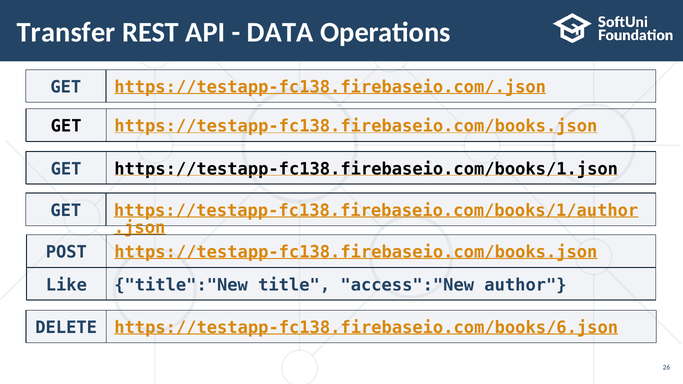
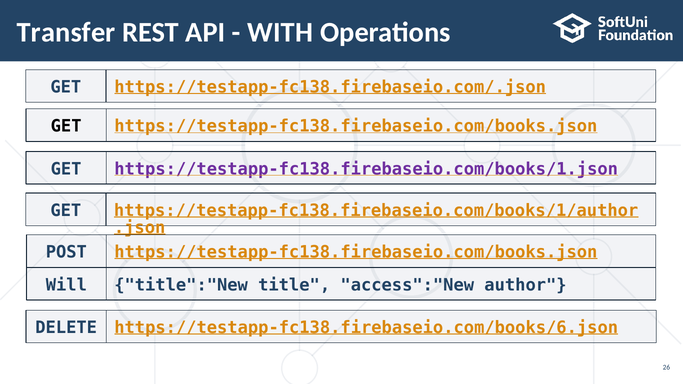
DATA: DATA -> WITH (280, 32)
https://testapp-fc138.firebaseio.com/books/1.json colour: black -> purple (366, 169)
Like: Like -> Will (66, 285)
